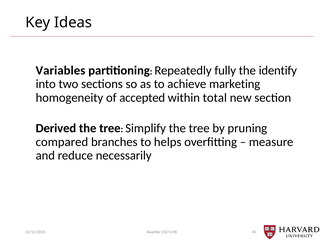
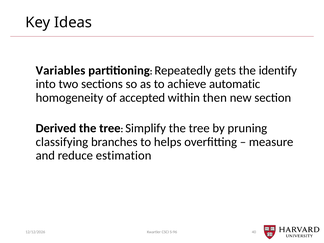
fully: fully -> gets (225, 70)
marketing: marketing -> automatic (235, 84)
total: total -> then (215, 98)
compared: compared -> classifying (62, 142)
necessarily: necessarily -> estimation (124, 155)
